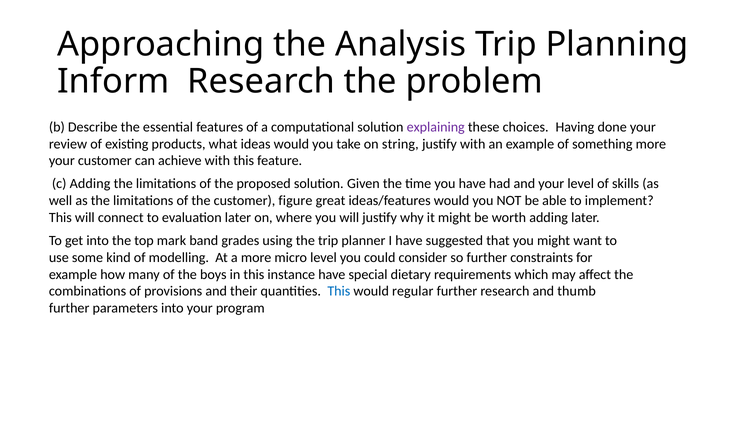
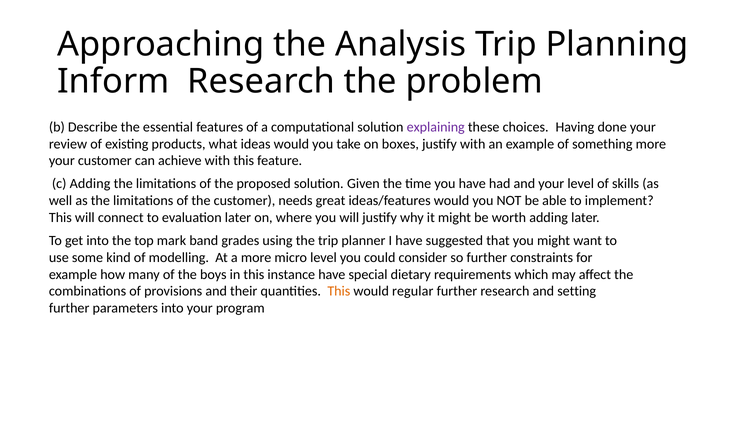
string: string -> boxes (400, 144)
figure: figure -> needs (295, 201)
This colour: blue -> orange (339, 292)
thumb: thumb -> setting (577, 292)
